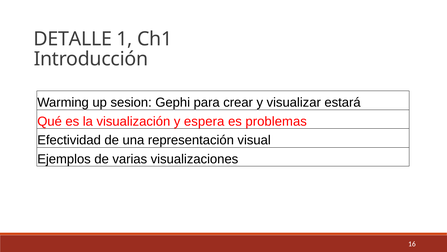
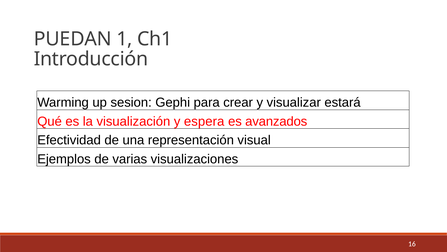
DETALLE: DETALLE -> PUEDAN (73, 39)
problemas: problemas -> avanzados (276, 121)
